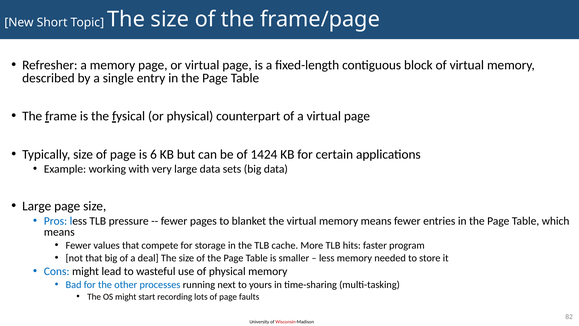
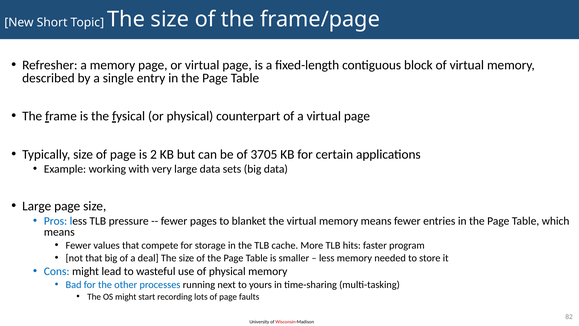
6: 6 -> 2 (153, 154)
1424: 1424 -> 3705 (264, 154)
